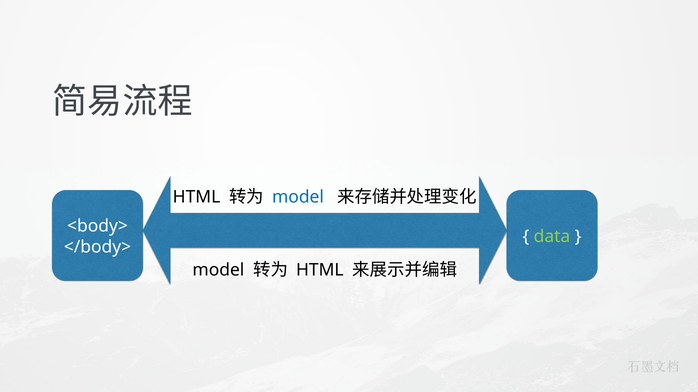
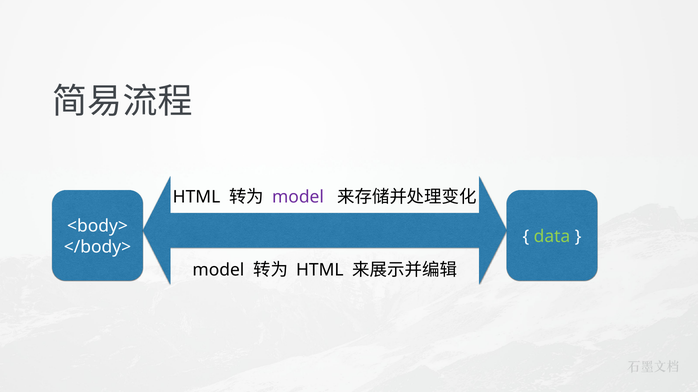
model colour: blue -> purple (298, 198)
